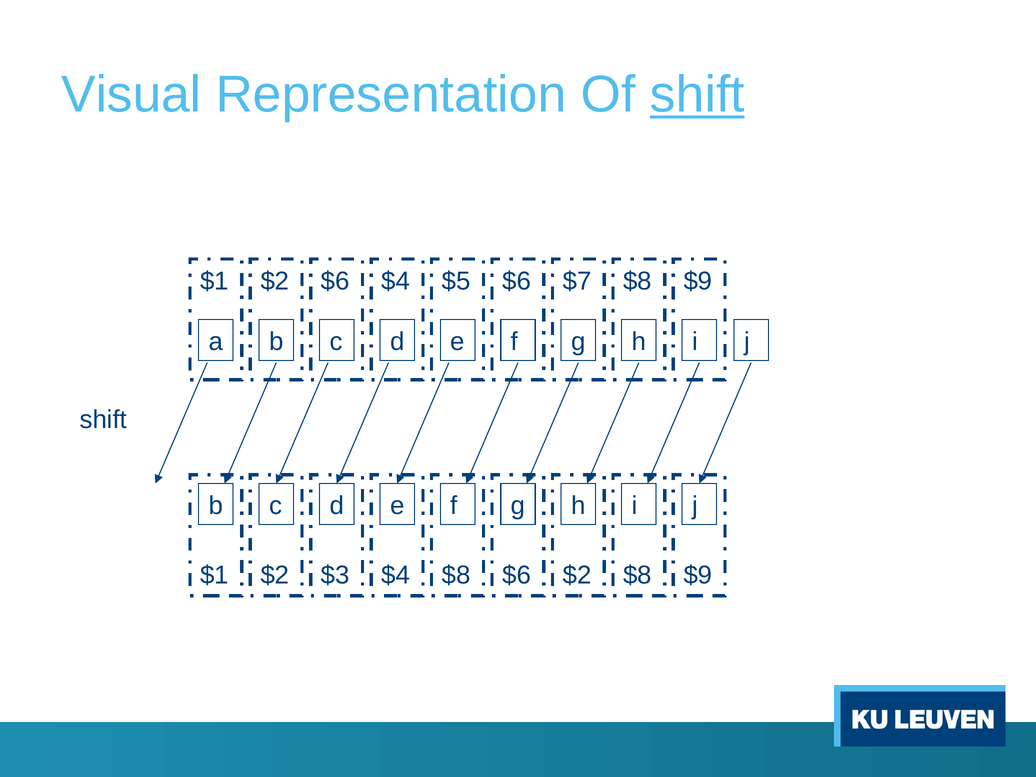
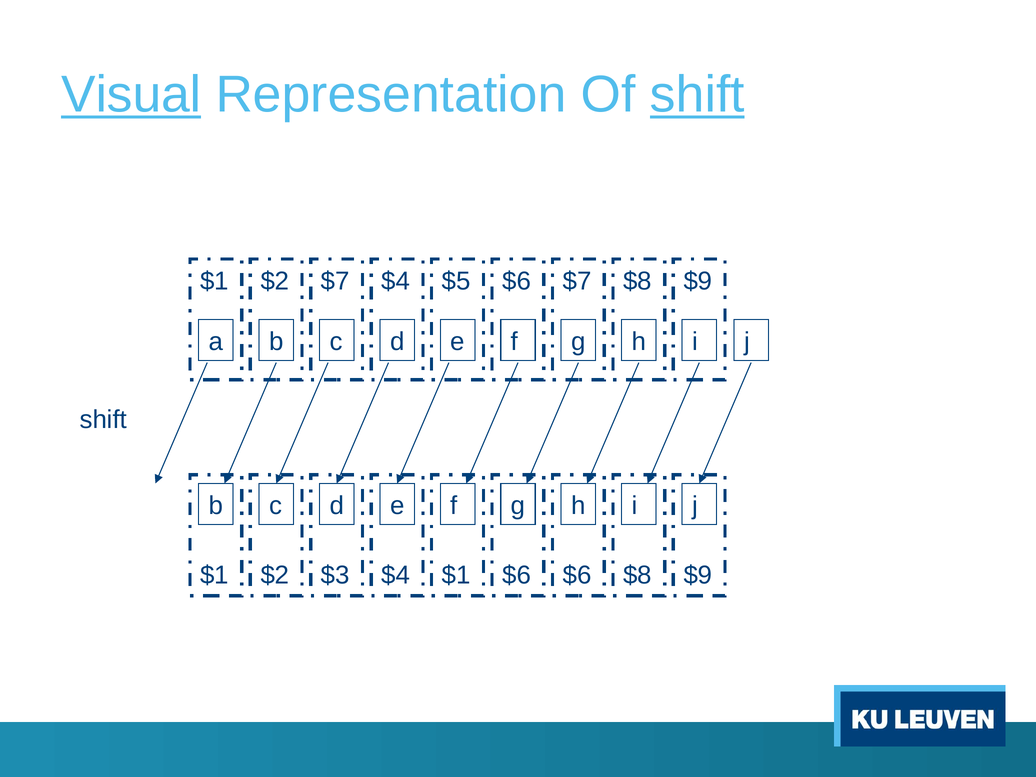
Visual underline: none -> present (131, 95)
$2 $6: $6 -> $7 (335, 281)
$8: $8 -> $1 (456, 575)
$2: $2 -> $6 (577, 575)
